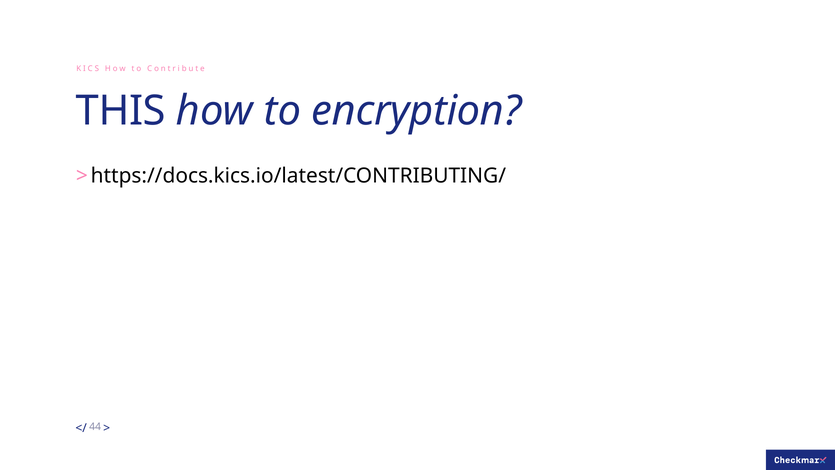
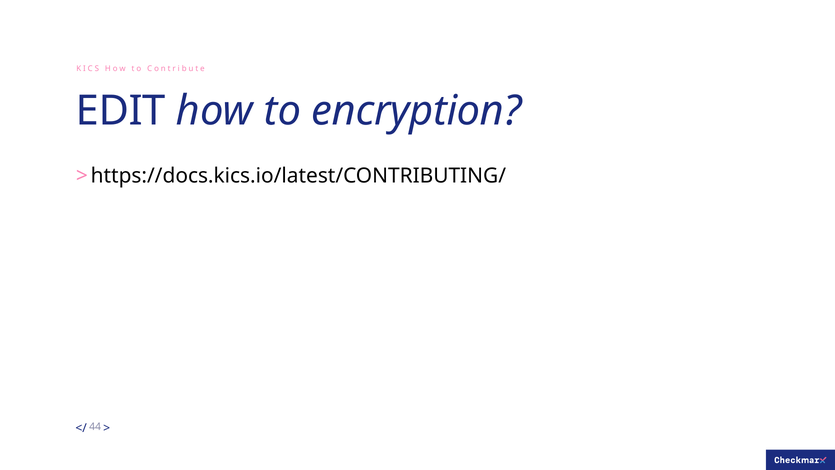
THIS: THIS -> EDIT (121, 111)
